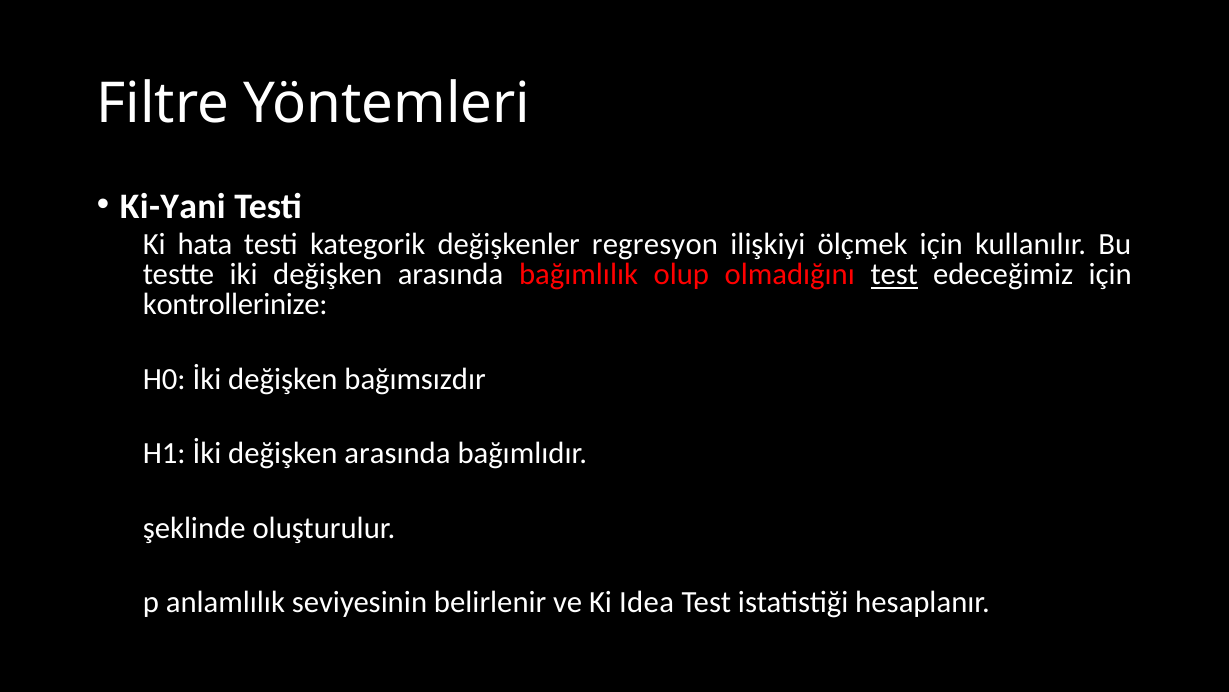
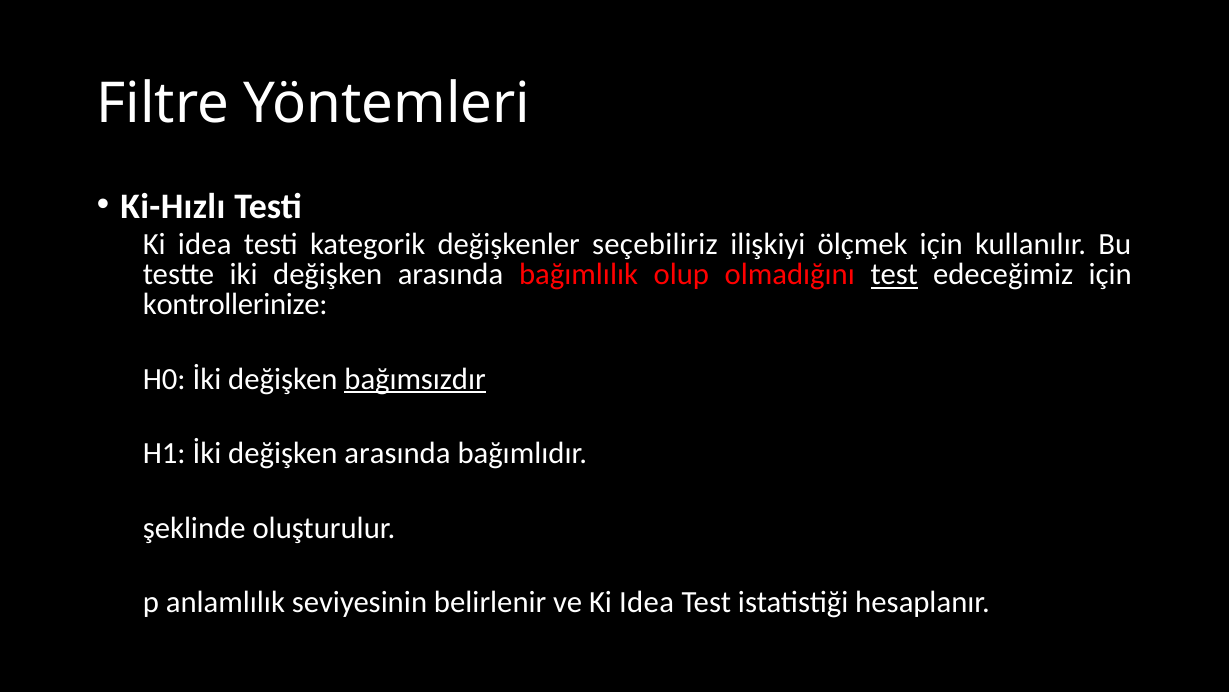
Ki-Yani: Ki-Yani -> Ki-Hızlı (173, 206)
hata: hata -> idea (205, 244)
regresyon: regresyon -> seçebiliriz (655, 244)
bağımsızdır underline: none -> present (415, 379)
